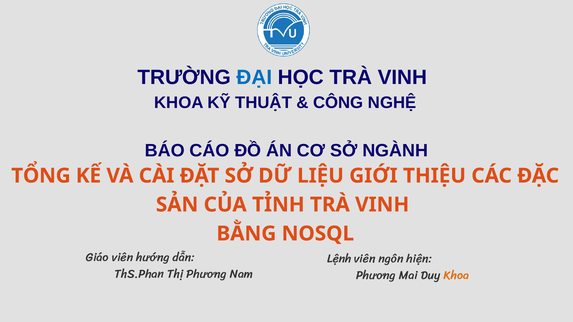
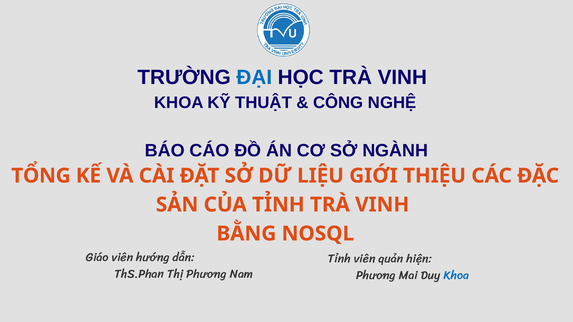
Lệnh: Lệnh -> Tỉnh (339, 259)
ngôn: ngôn -> quản (391, 259)
Khoa colour: orange -> blue (456, 275)
